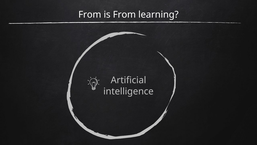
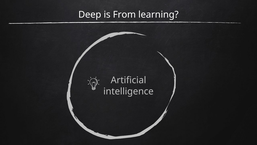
From: From -> Deep (90, 15)
